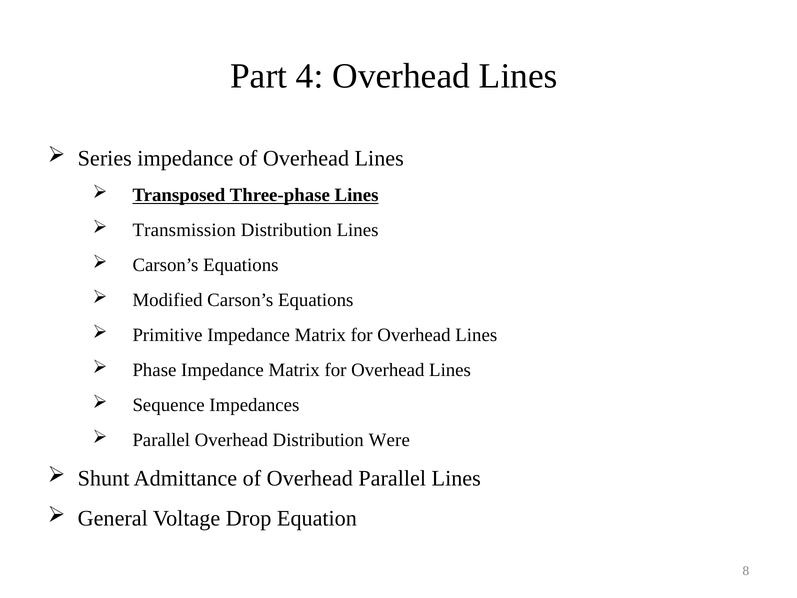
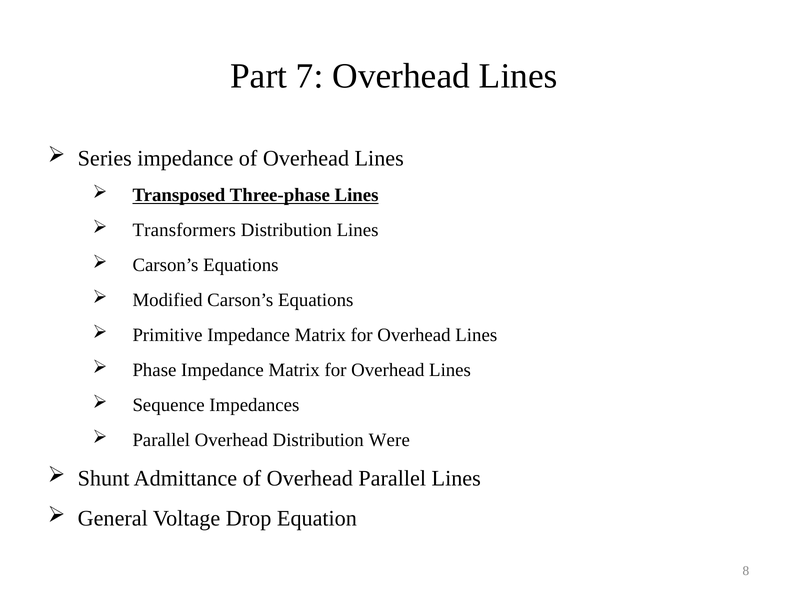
4: 4 -> 7 (310, 76)
Transmission: Transmission -> Transformers (184, 230)
